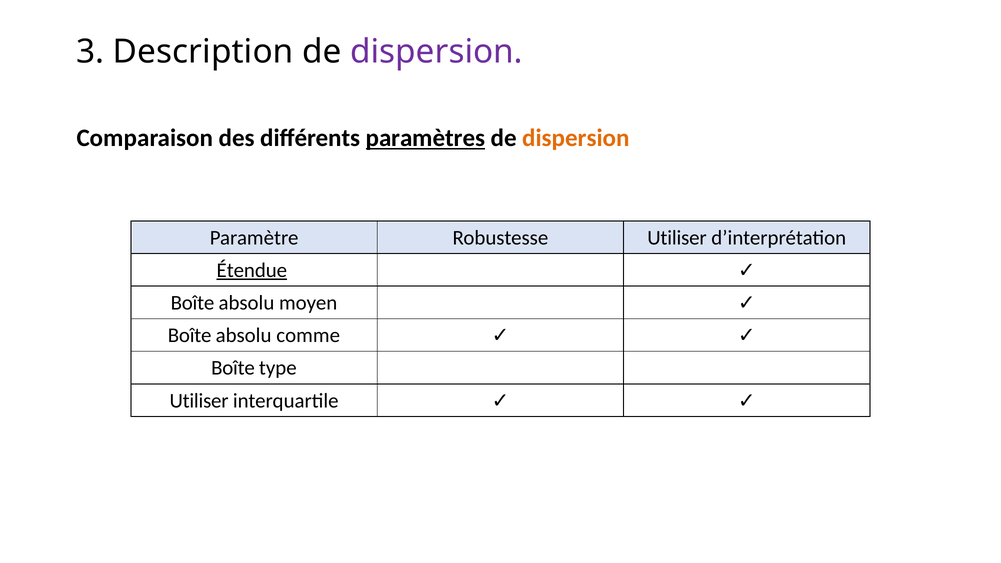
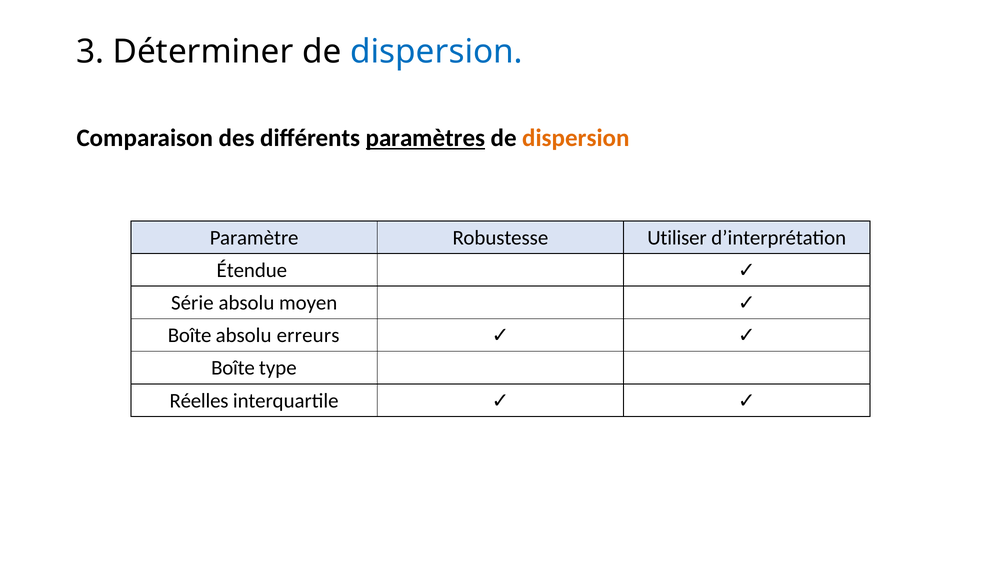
Description: Description -> Déterminer (203, 52)
dispersion colour: purple -> blue (437, 52)
Étendue underline: present -> none (252, 270)
Boîte: Boîte -> Série (192, 303)
comme: comme -> erreurs (308, 336)
Utiliser: Utiliser -> Réelles (199, 401)
